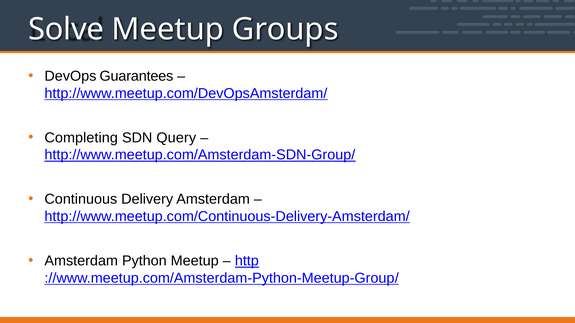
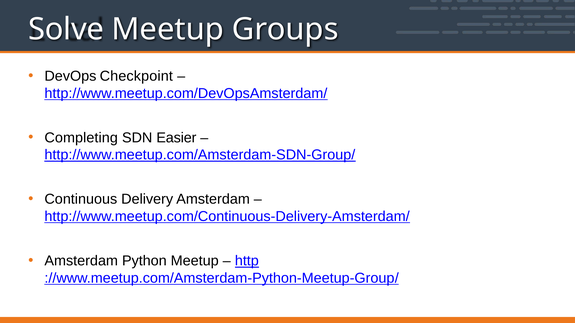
Guarantees: Guarantees -> Checkpoint (136, 76)
Query: Query -> Easier (176, 138)
